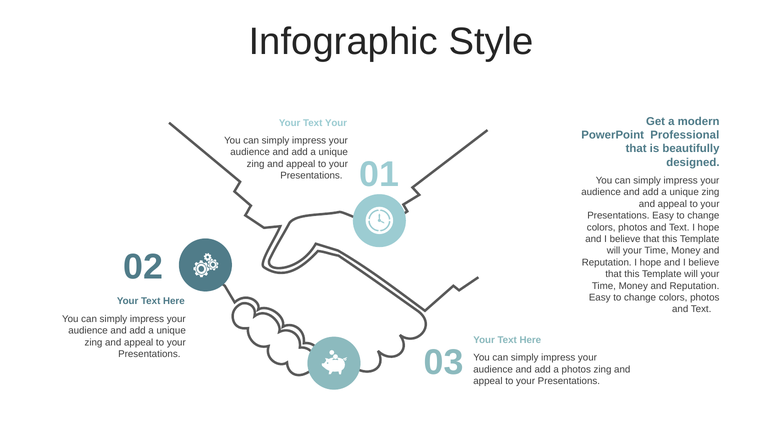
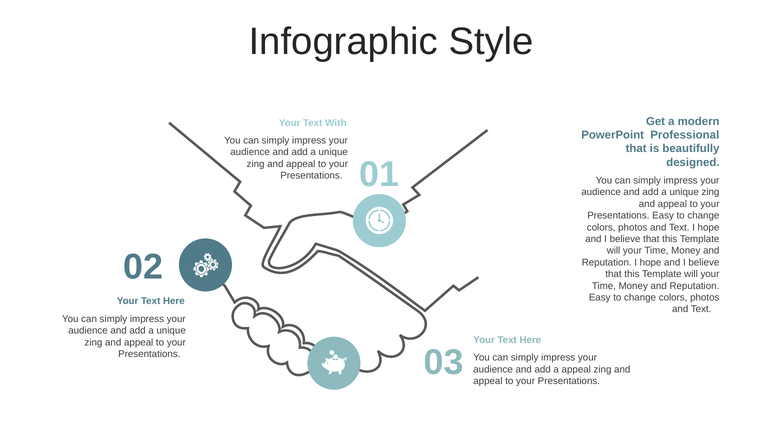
Text Your: Your -> With (336, 123)
a photos: photos -> appeal (576, 370)
